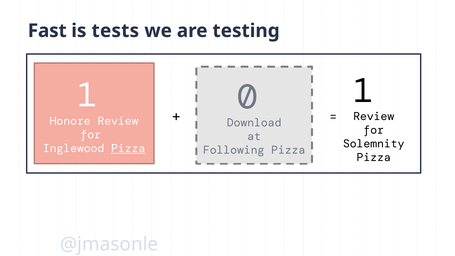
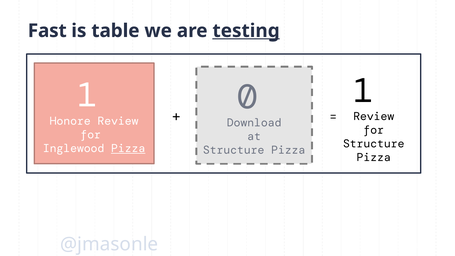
tests: tests -> table (115, 31)
testing underline: none -> present (246, 31)
Solemnity: Solemnity -> Structure (374, 144)
Following: Following -> Structure (234, 150)
